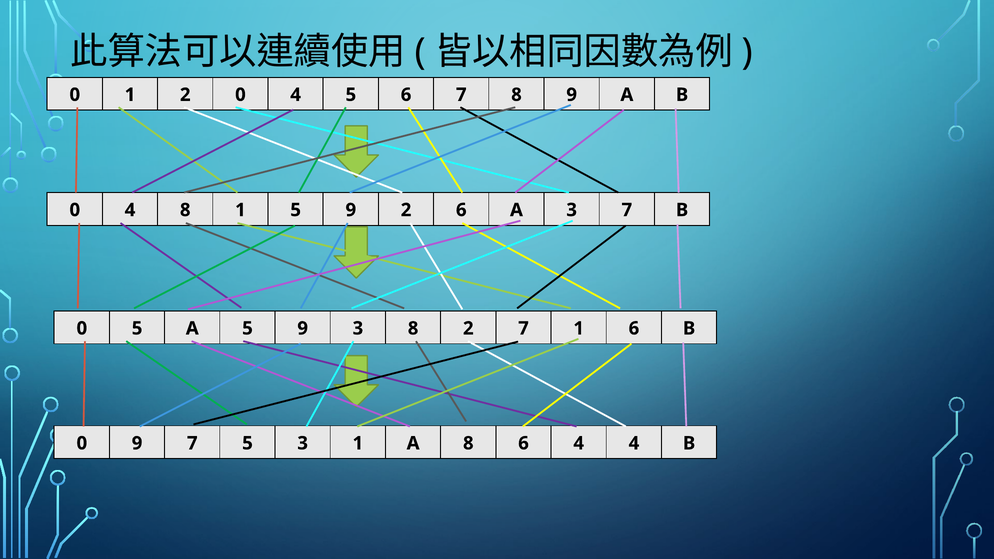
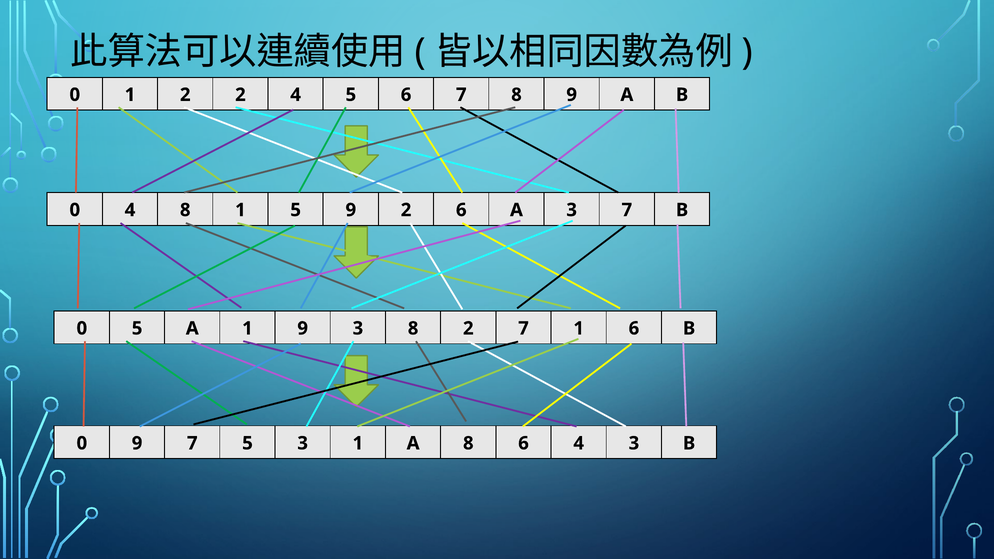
2 0: 0 -> 2 (240, 95)
A 5: 5 -> 1 (247, 328)
4 4: 4 -> 3 (634, 443)
